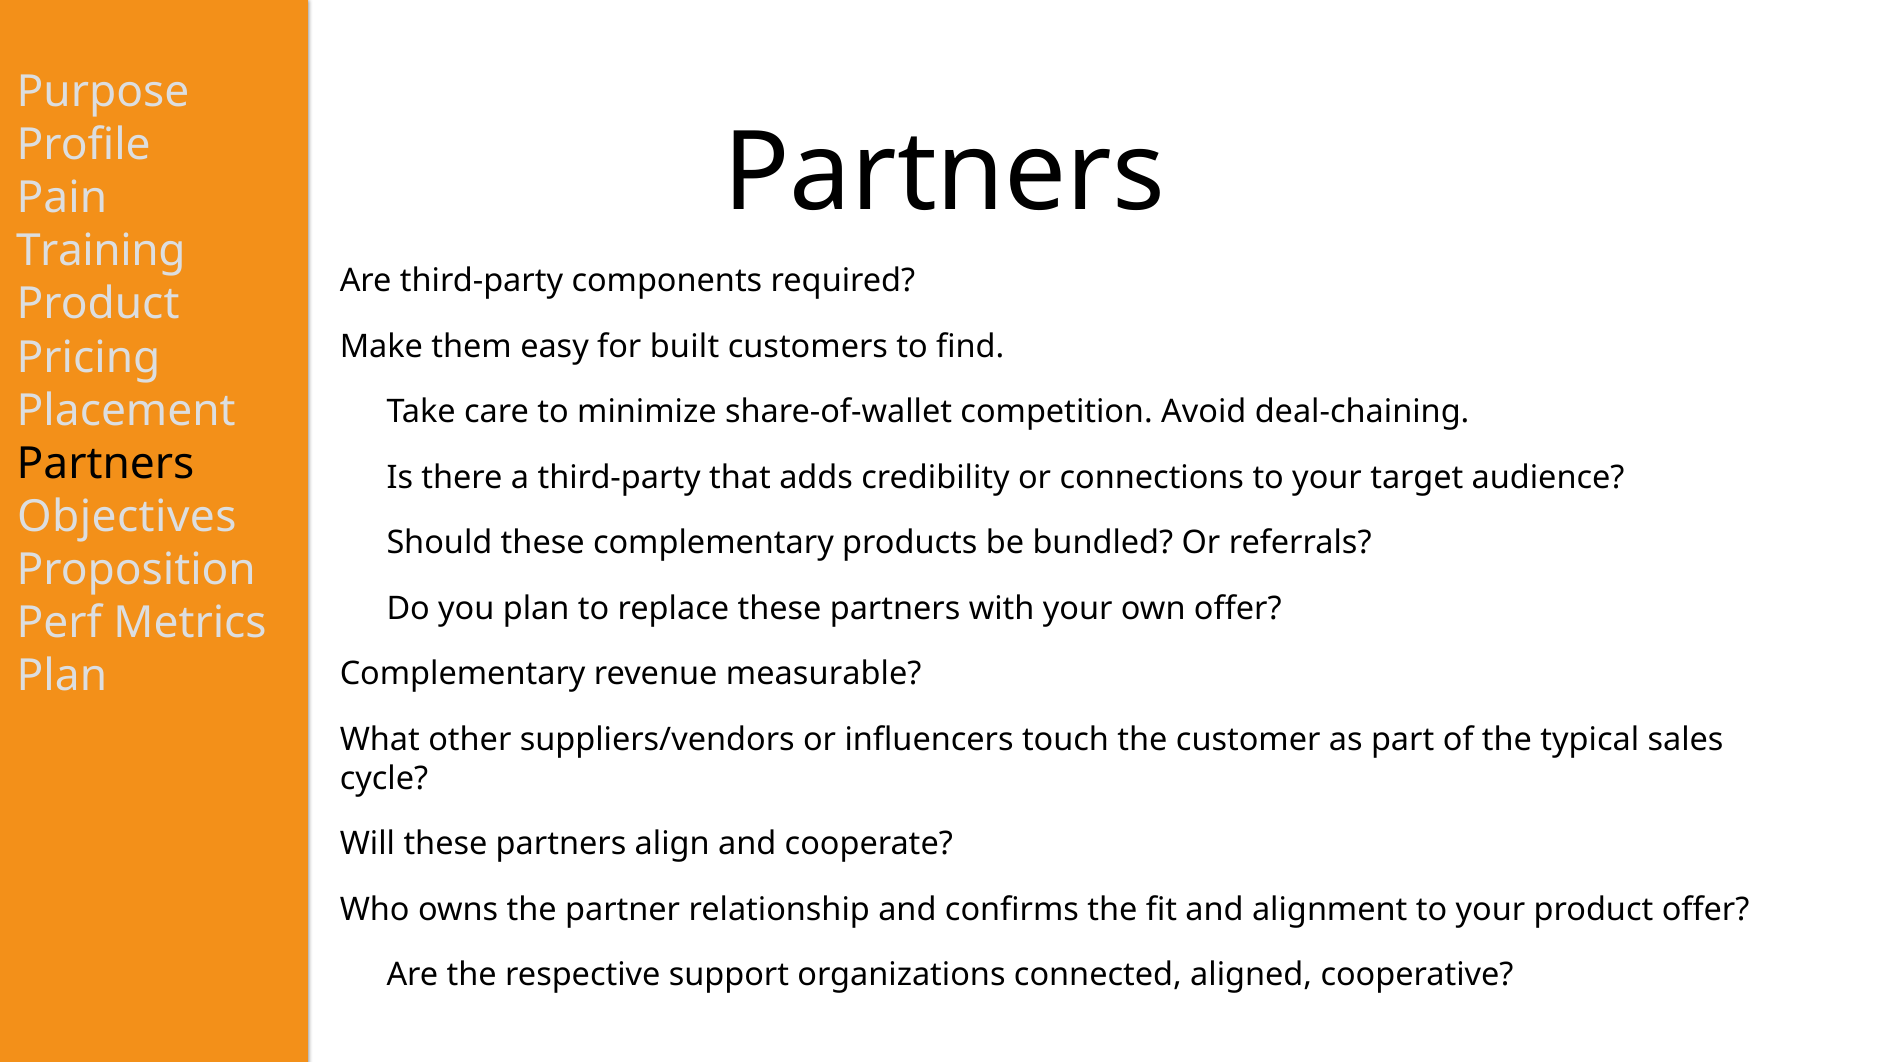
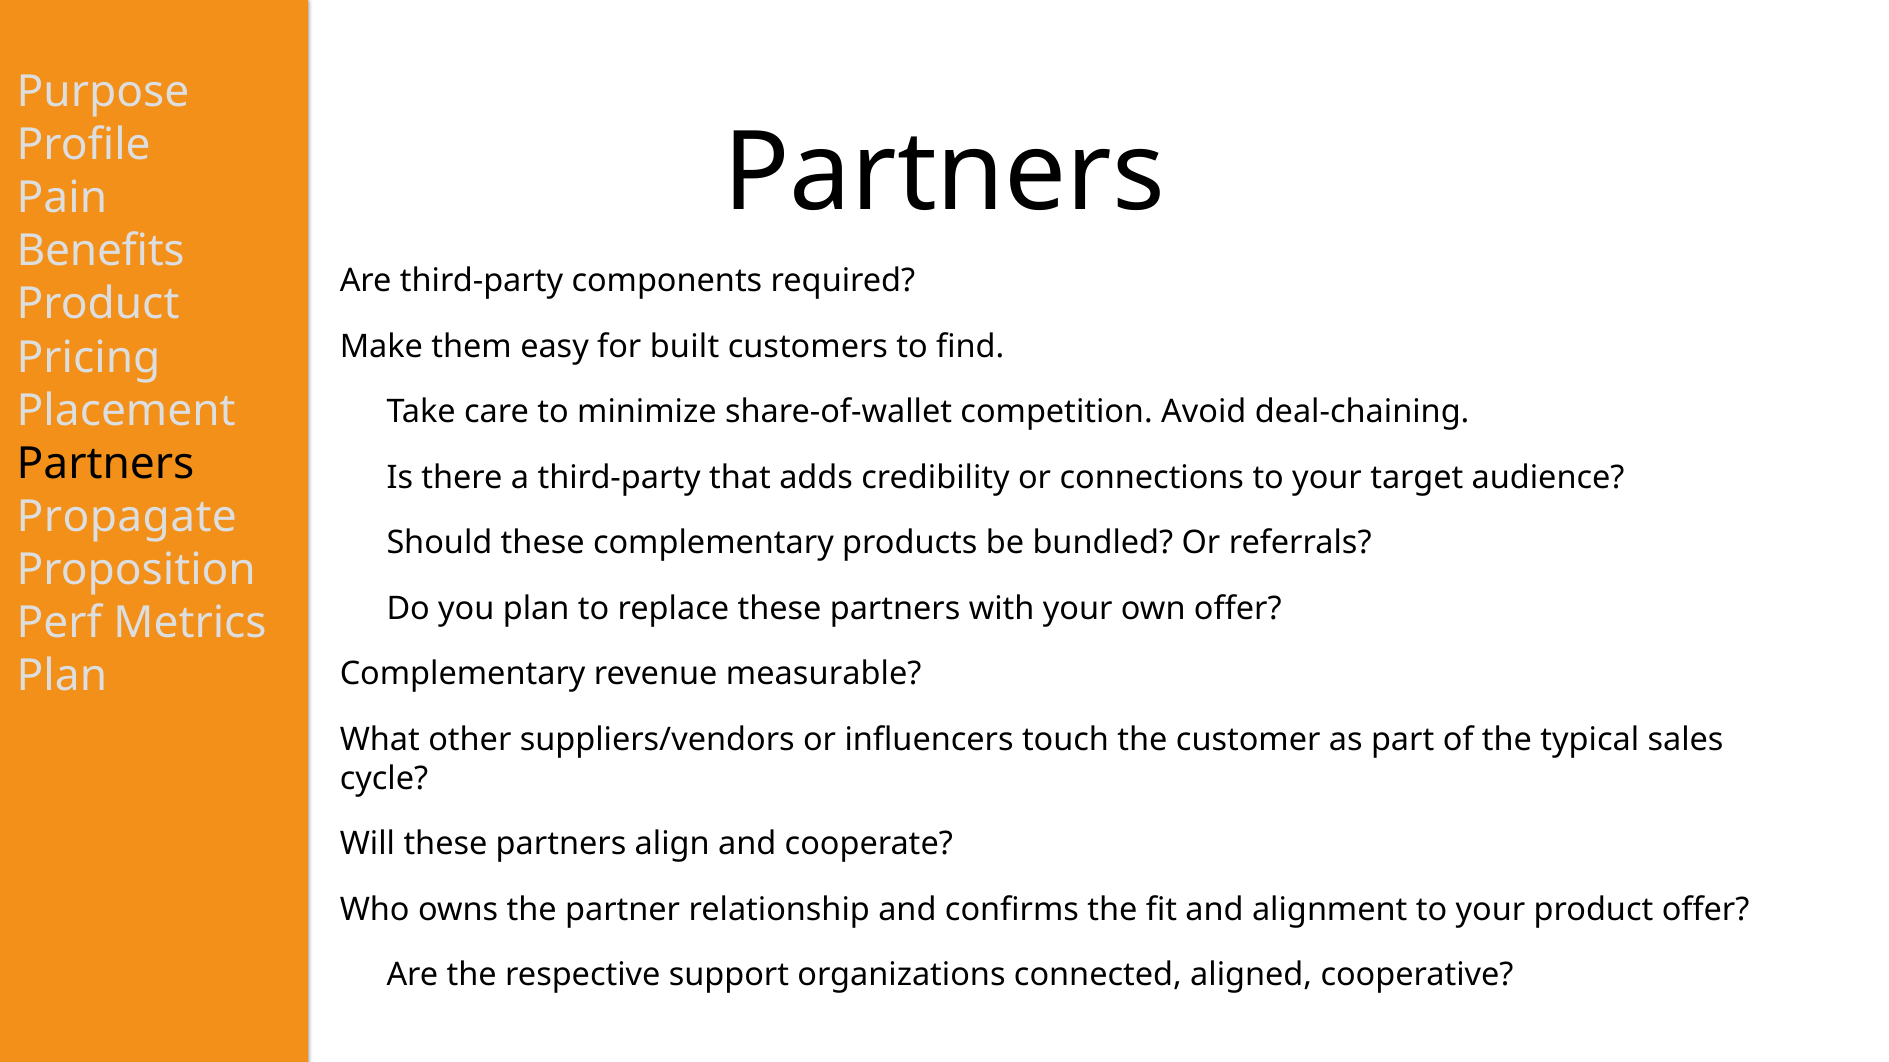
Training: Training -> Benefits (101, 251)
Objectives: Objectives -> Propagate (127, 517)
